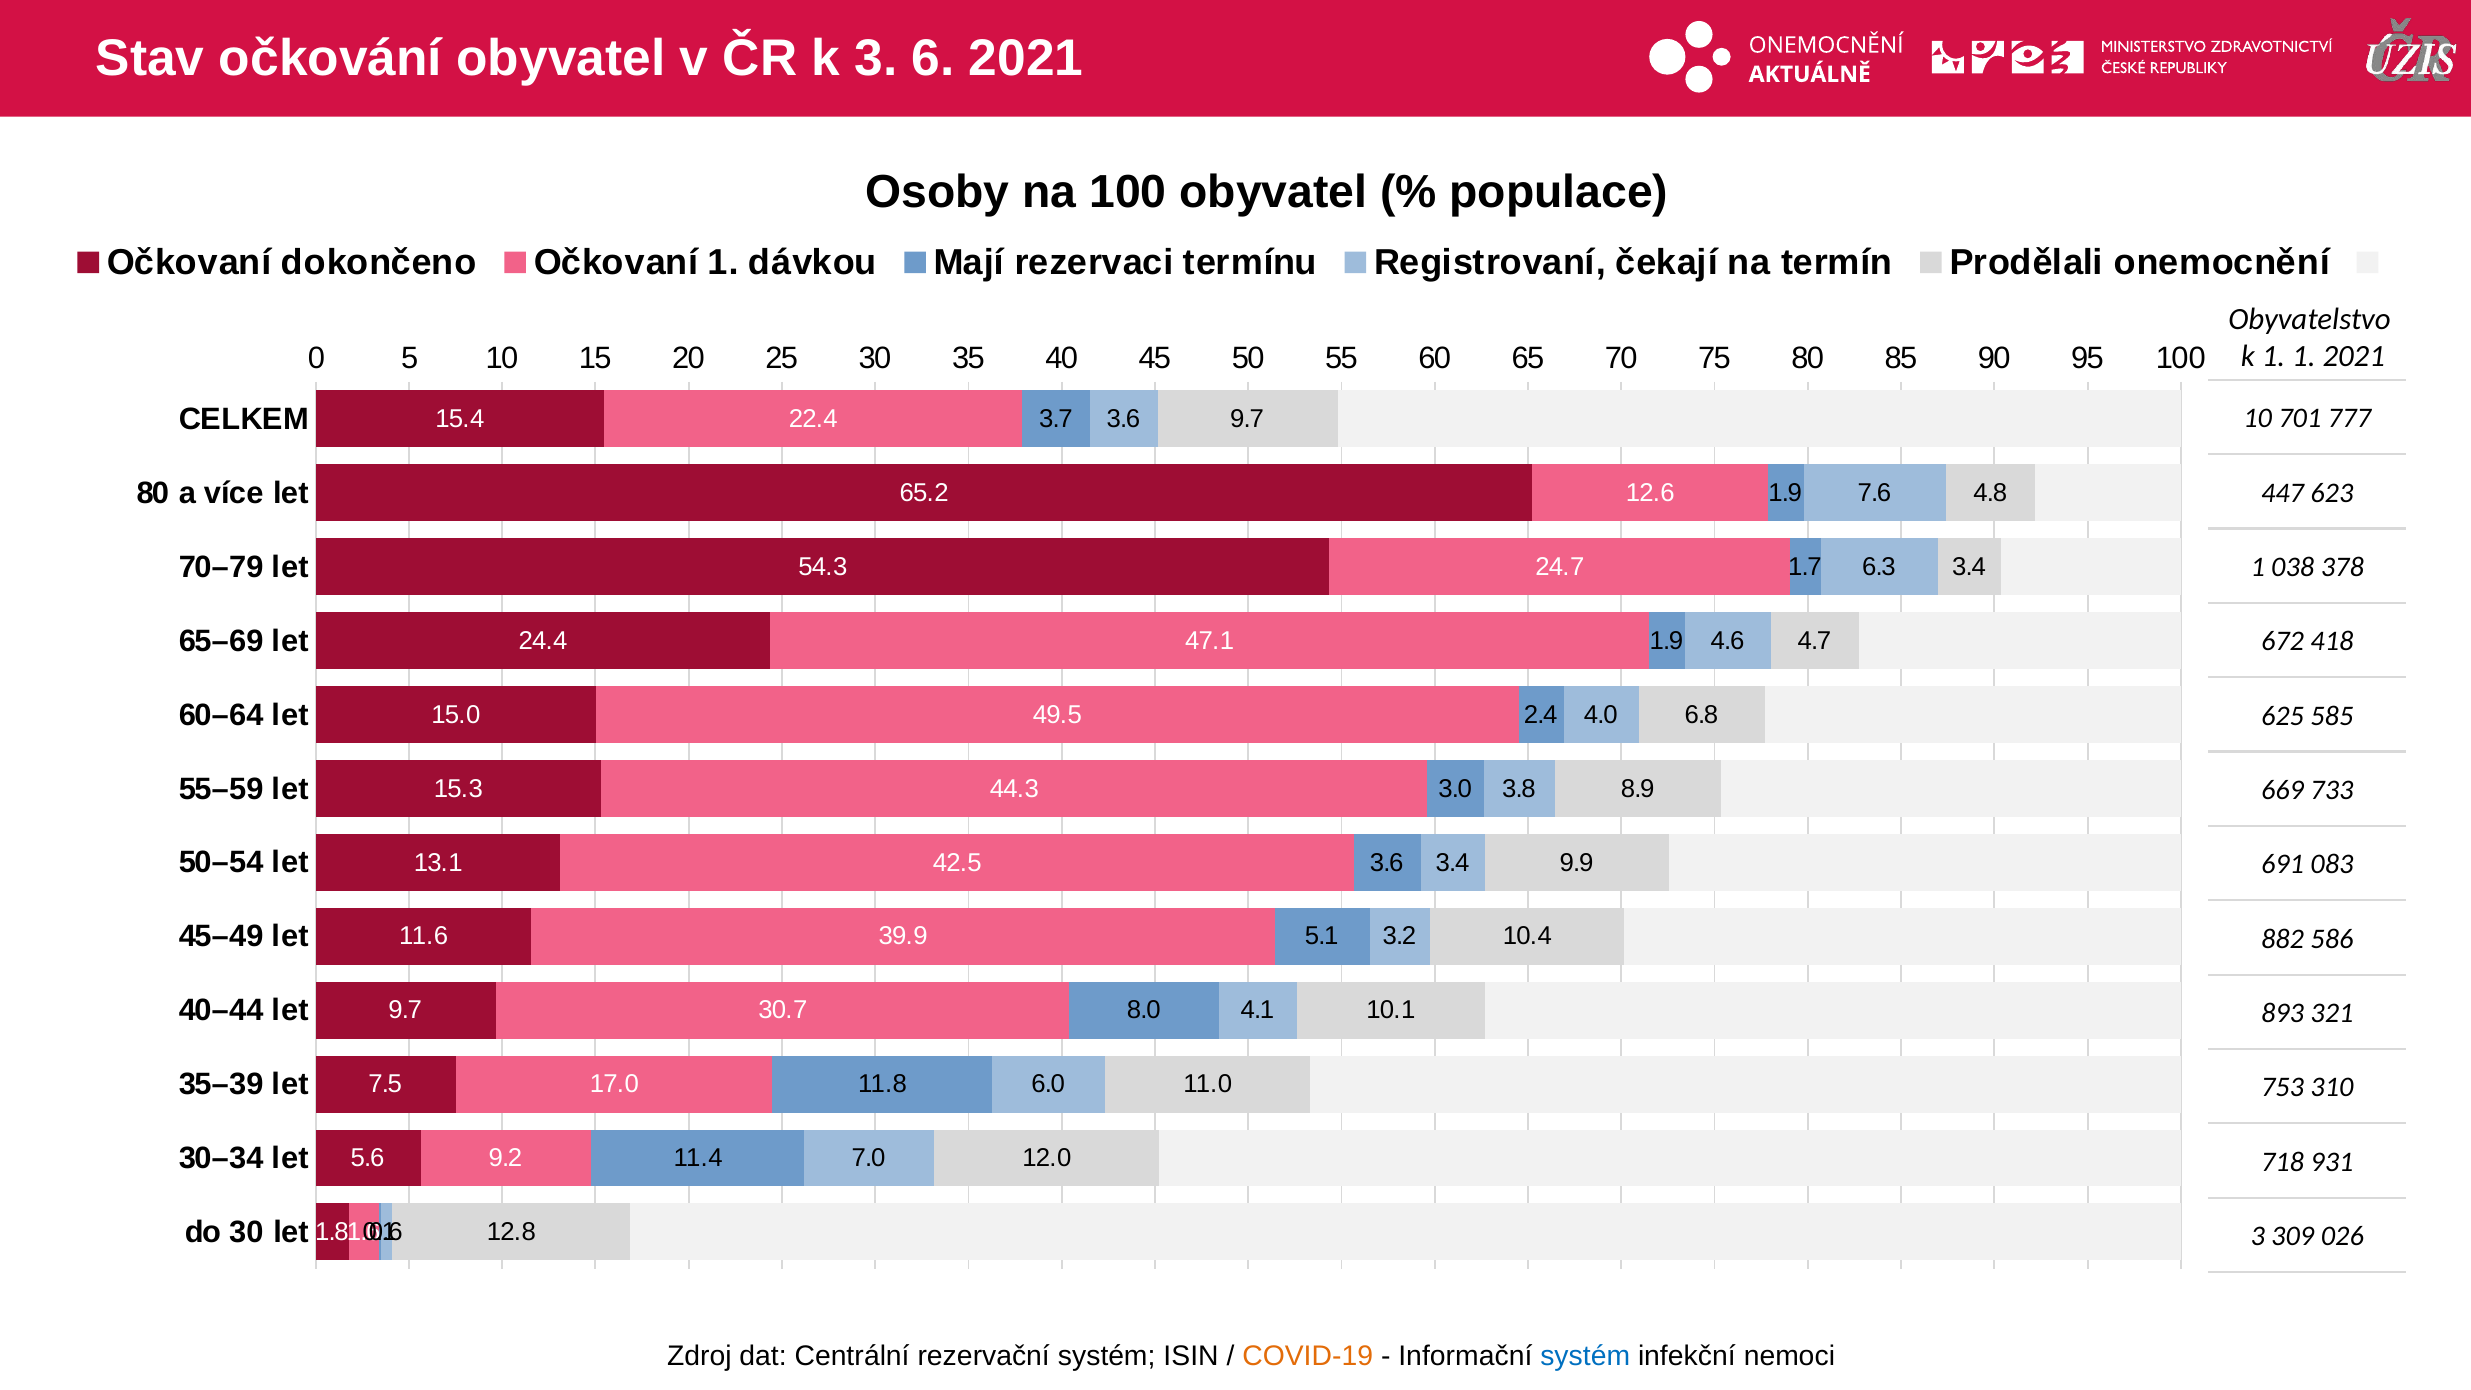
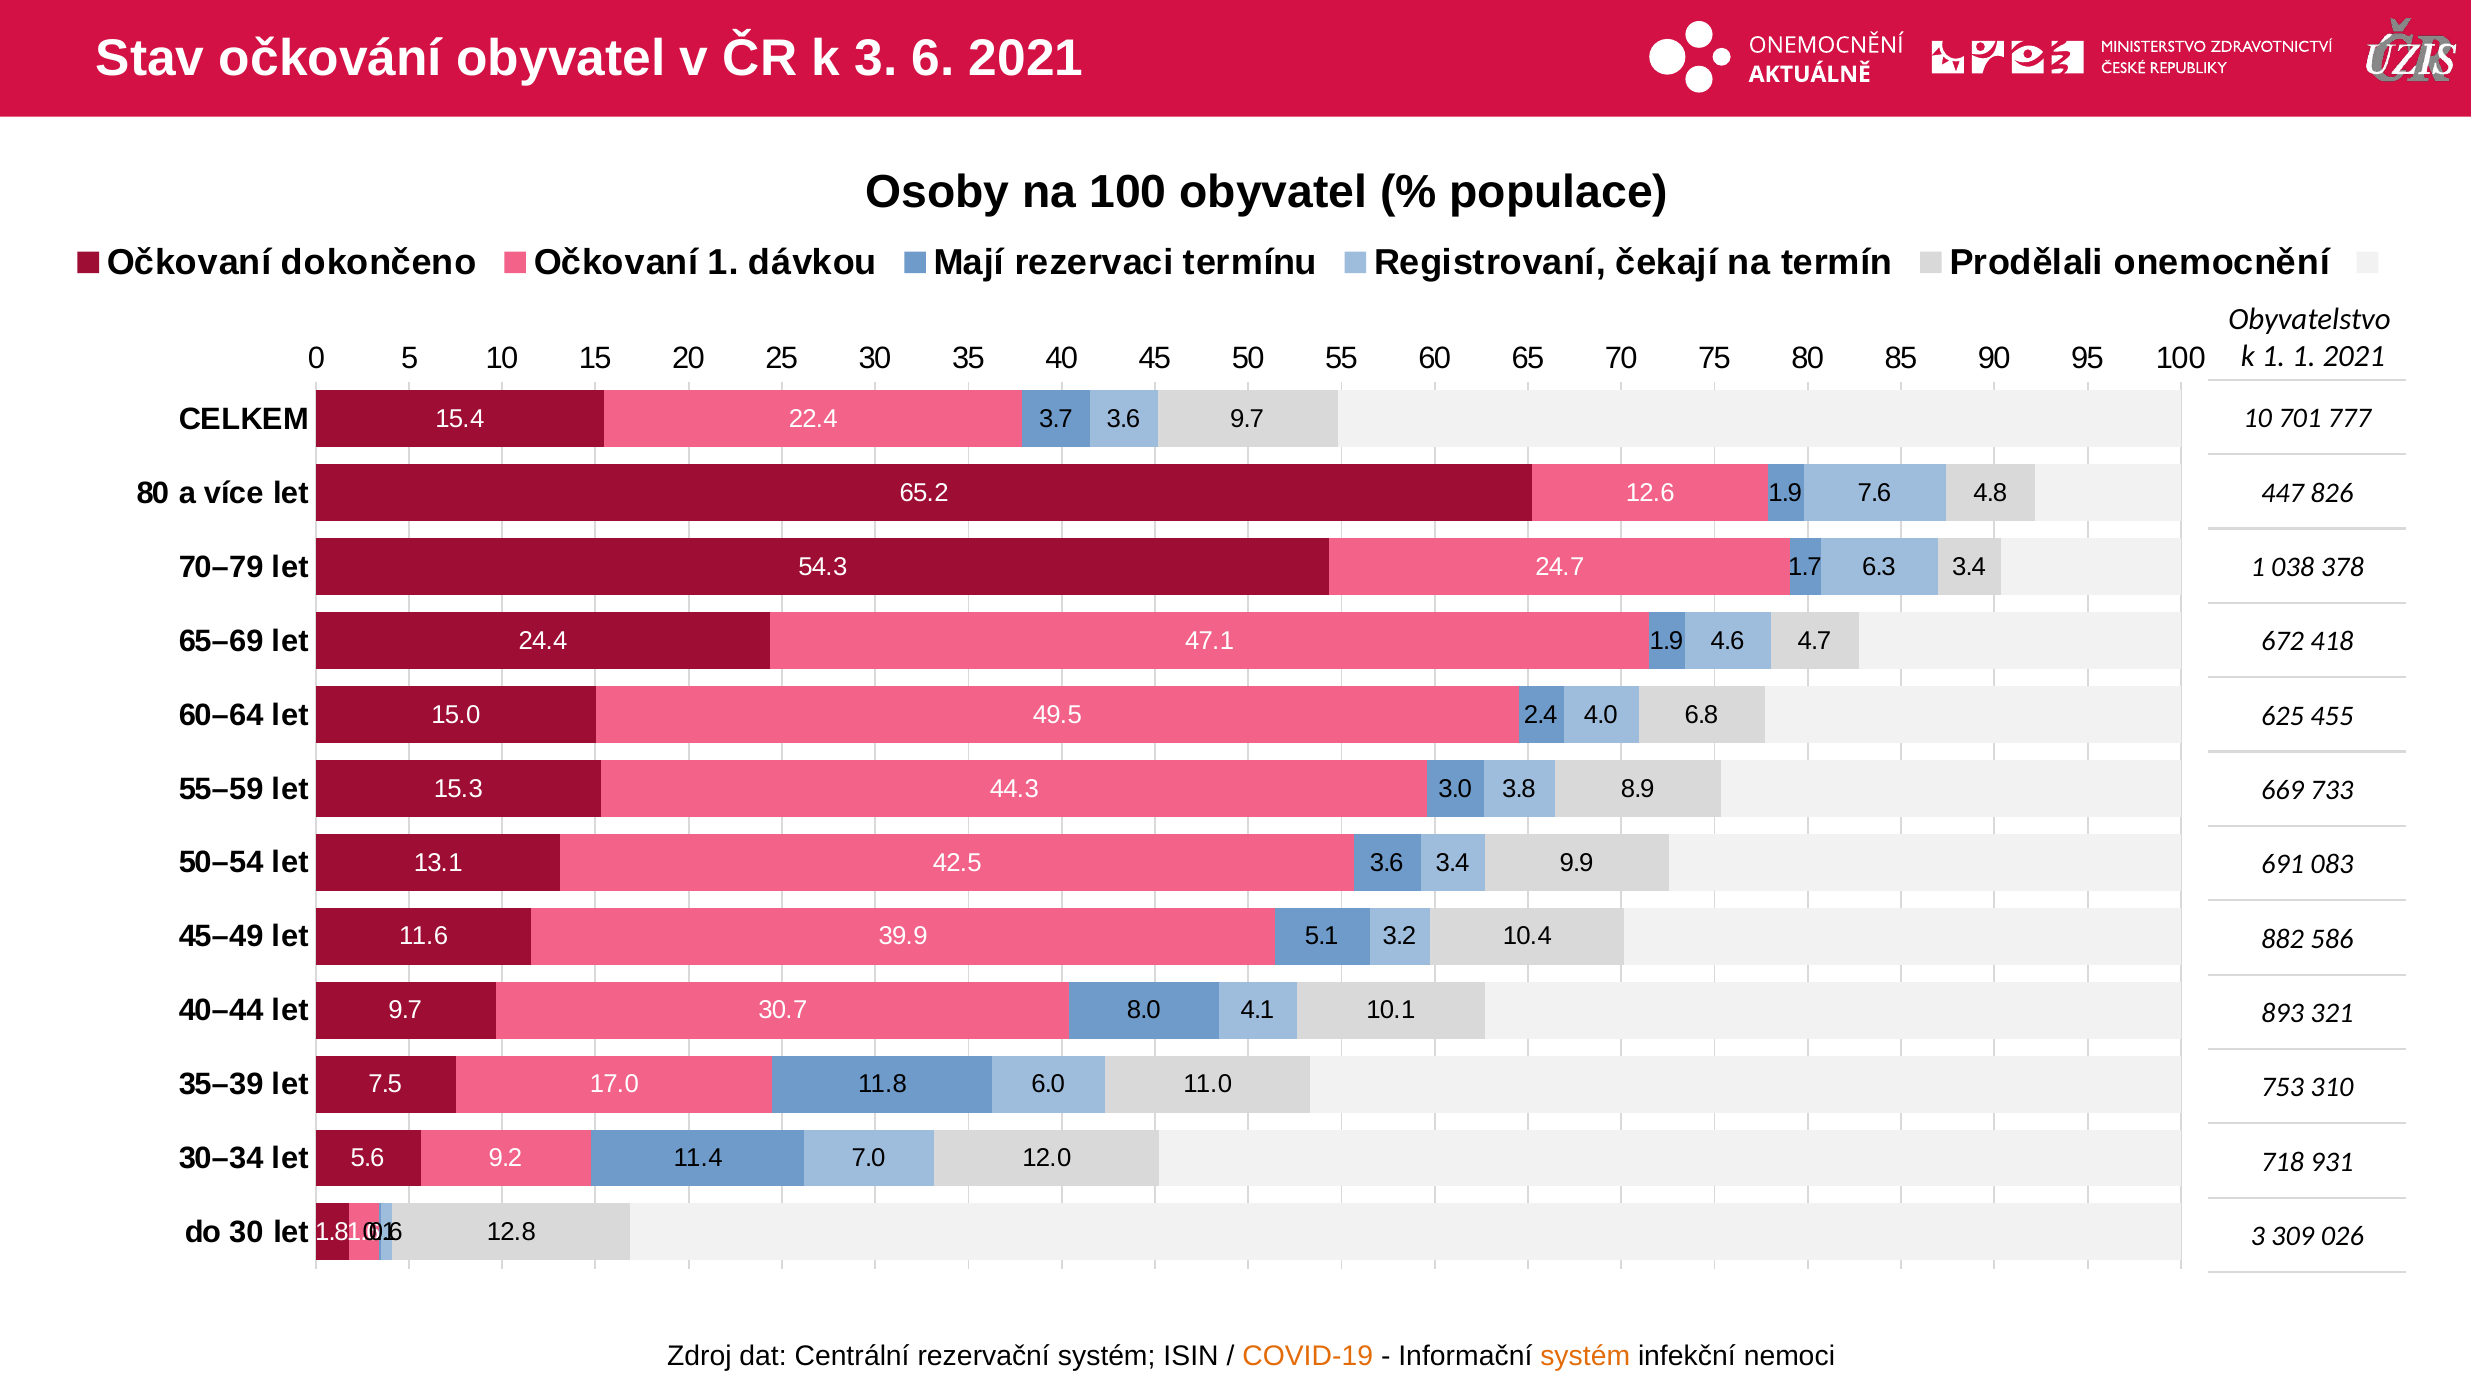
623: 623 -> 826 (2332, 493)
585: 585 -> 455 (2332, 716)
systém colour: blue -> orange (1585, 1357)
